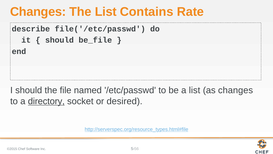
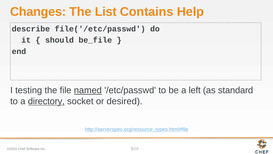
Rate: Rate -> Help (190, 12)
I should: should -> testing (29, 90)
named underline: none -> present (88, 90)
a list: list -> left (195, 90)
as changes: changes -> standard (236, 90)
